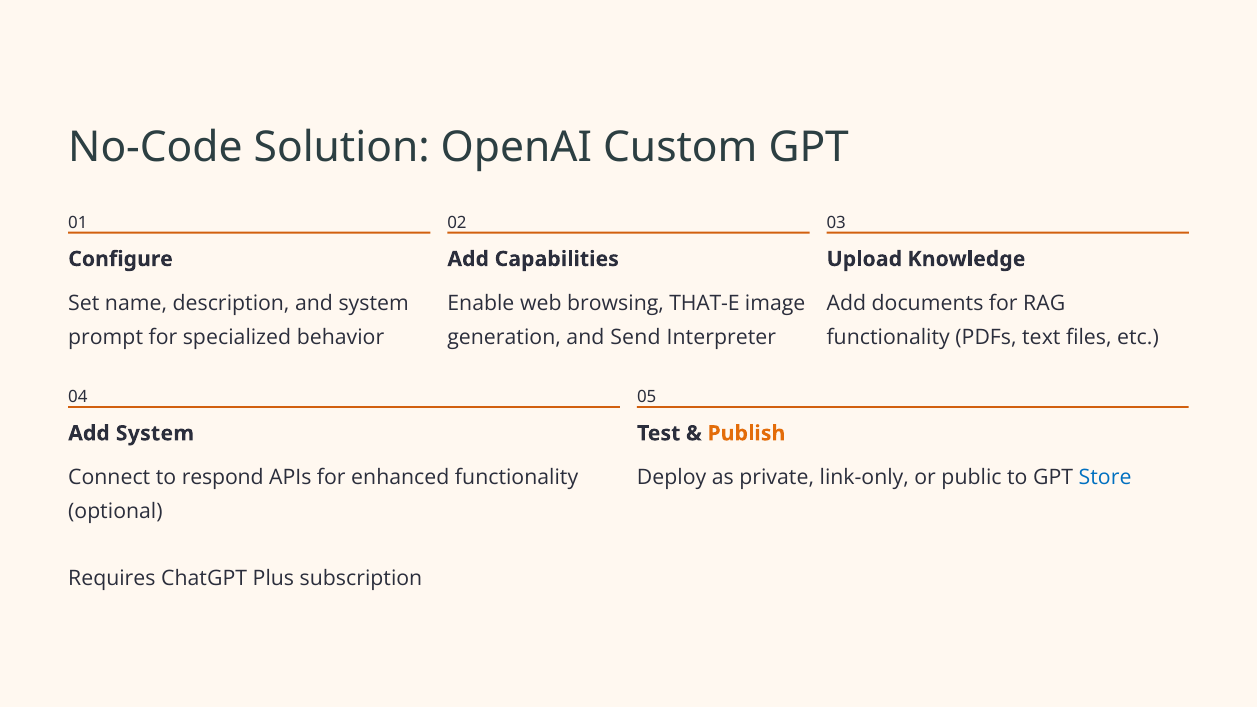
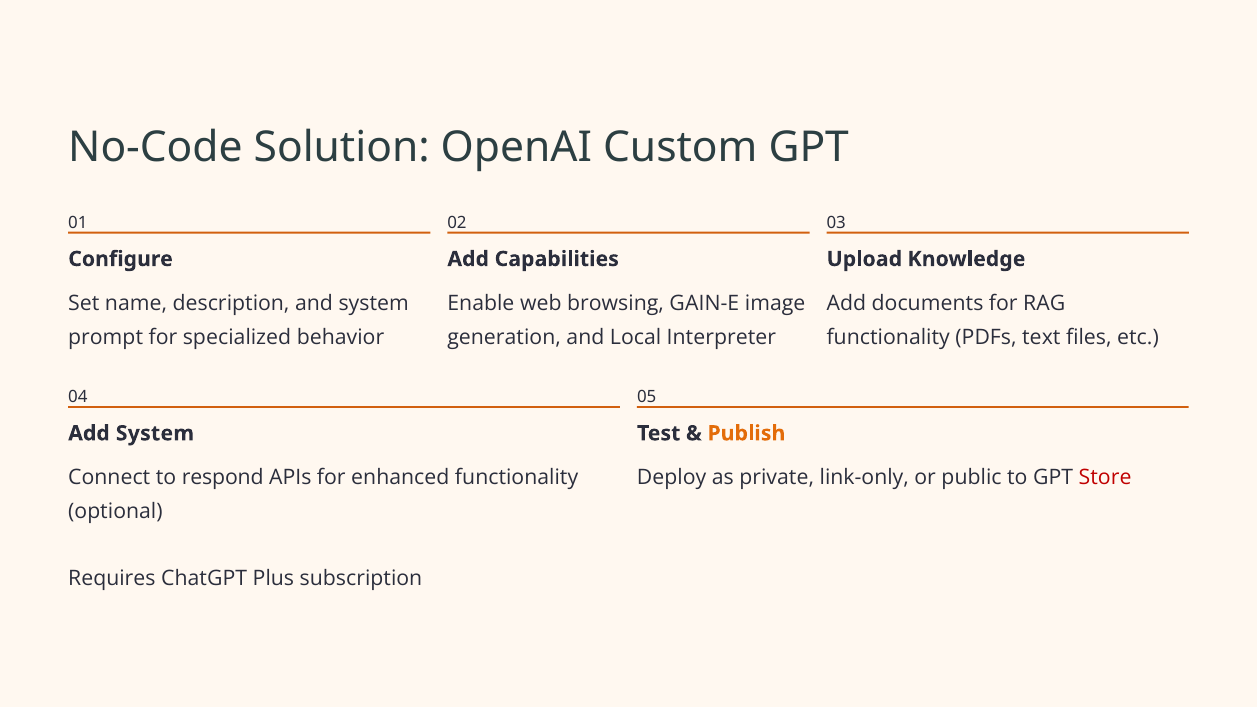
THAT-E: THAT-E -> GAIN-E (704, 304)
Send: Send -> Local (636, 337)
Store colour: blue -> red (1105, 478)
